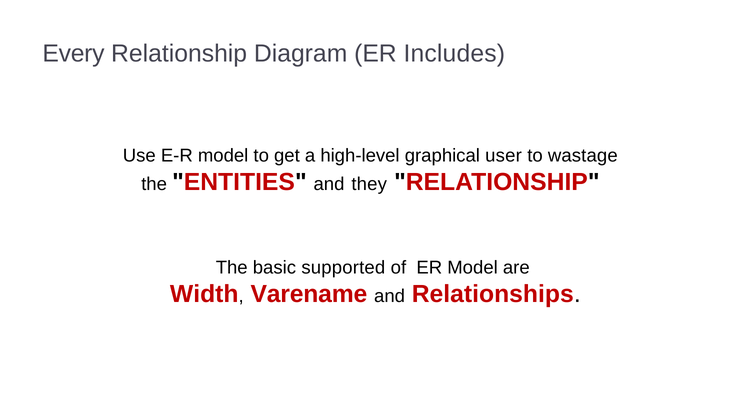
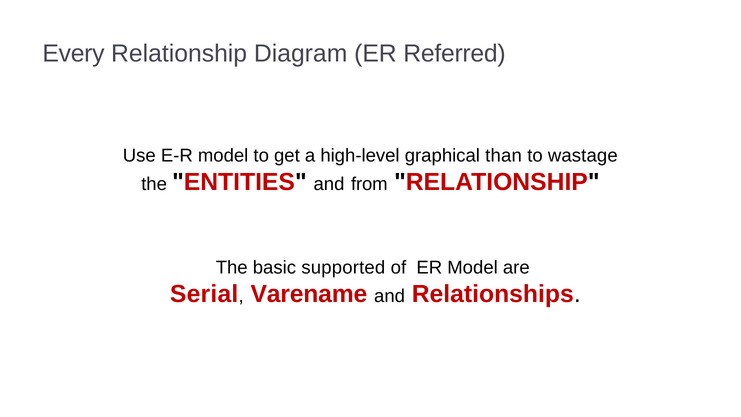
Includes: Includes -> Referred (455, 54)
user: user -> than (504, 155)
they: they -> from (369, 184)
Width: Width -> Serial (204, 294)
